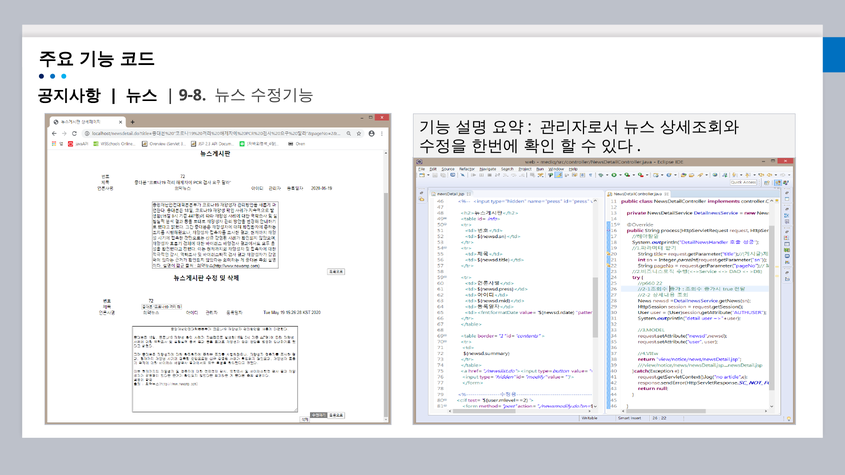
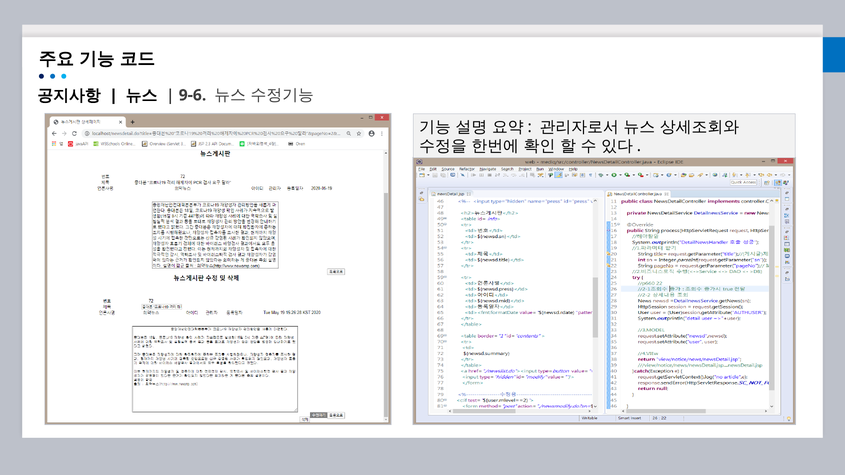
9-8: 9-8 -> 9-6 (192, 95)
